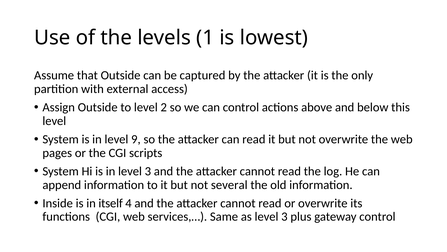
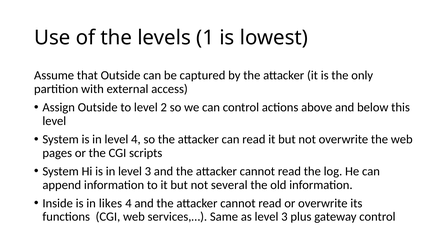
level 9: 9 -> 4 (136, 139)
itself: itself -> likes (110, 203)
